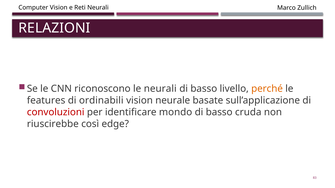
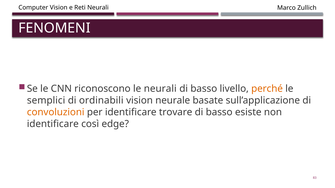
RELAZIONI: RELAZIONI -> FENOMENI (55, 28)
features: features -> semplici (46, 101)
convoluzioni colour: red -> orange (56, 112)
mondo: mondo -> trovare (176, 112)
cruda: cruda -> esiste (248, 112)
riuscirebbe: riuscirebbe -> identificare (53, 124)
